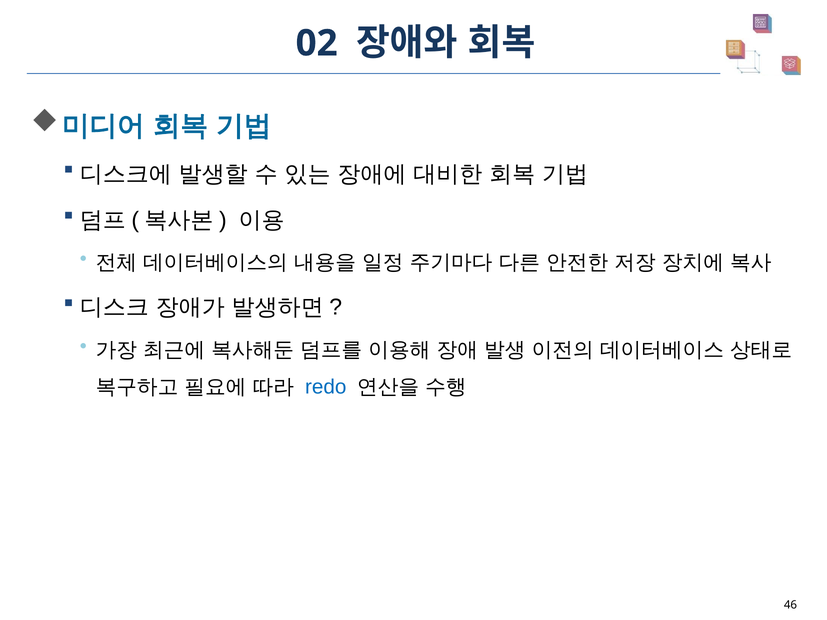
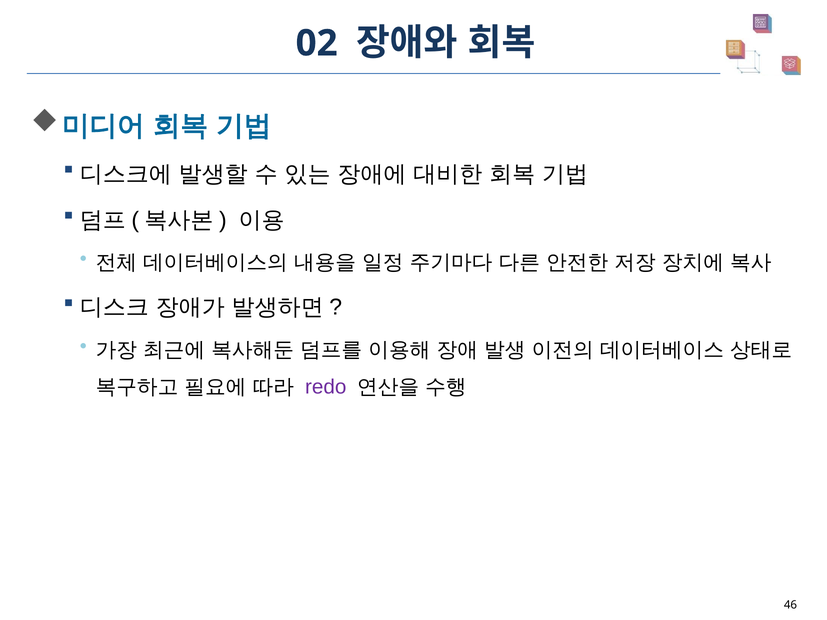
redo colour: blue -> purple (326, 387)
